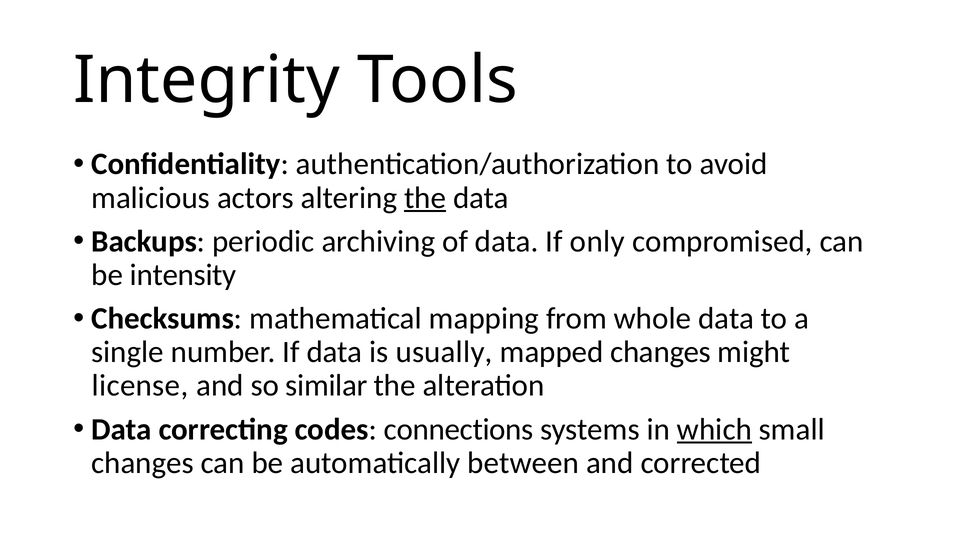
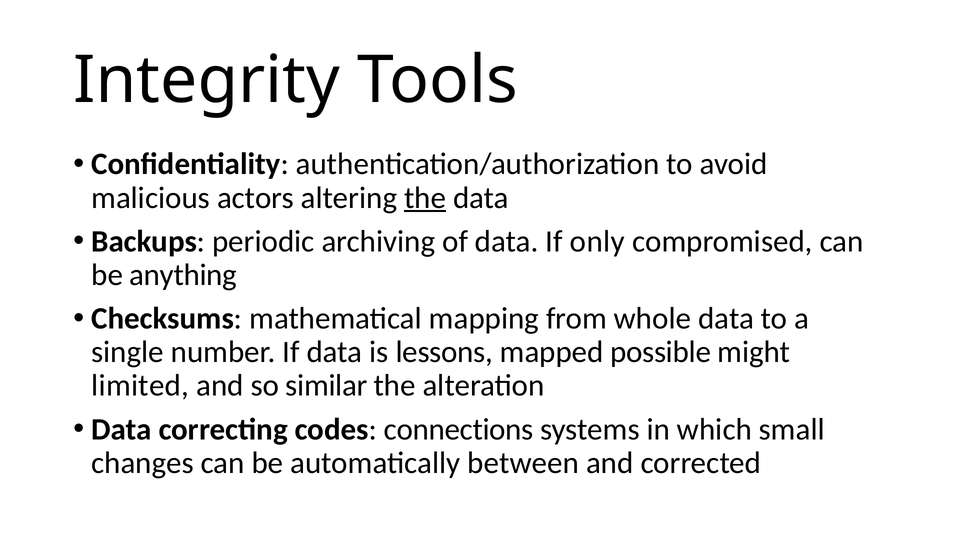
intensity: intensity -> anything (183, 275)
usually: usually -> lessons (444, 352)
mapped changes: changes -> possible (661, 352)
license: license -> limited (140, 385)
which underline: present -> none (714, 429)
